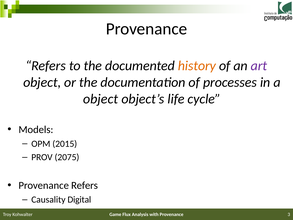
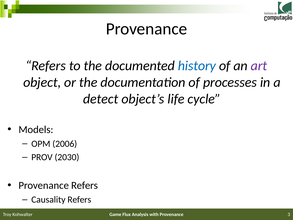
history colour: orange -> blue (197, 66)
object: object -> detect (101, 99)
2015: 2015 -> 2006 (65, 144)
2075: 2075 -> 2030 (67, 157)
Causality Digital: Digital -> Refers (79, 199)
